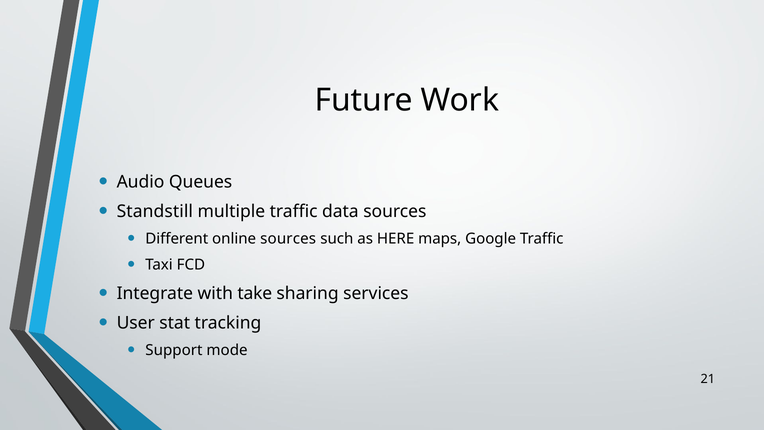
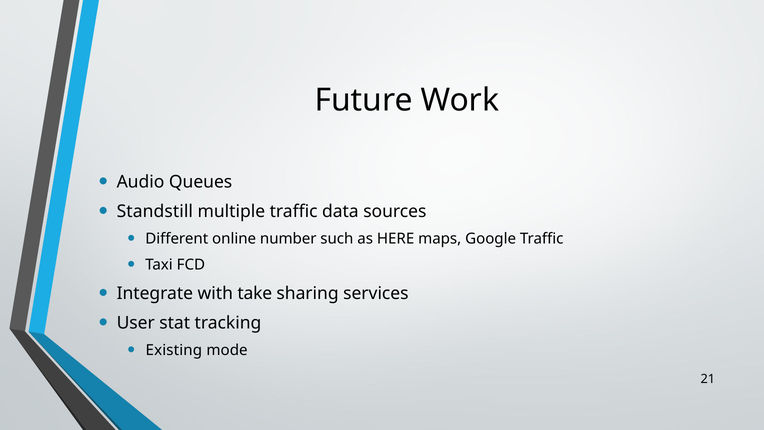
online sources: sources -> number (288, 239)
Support: Support -> Existing (174, 350)
